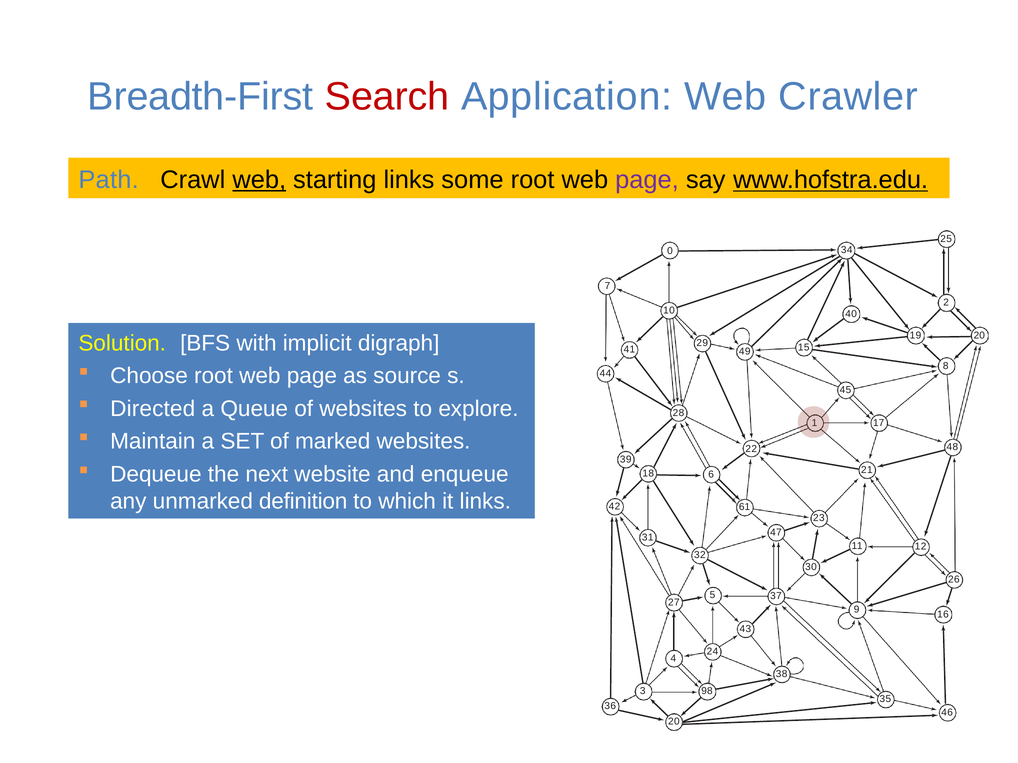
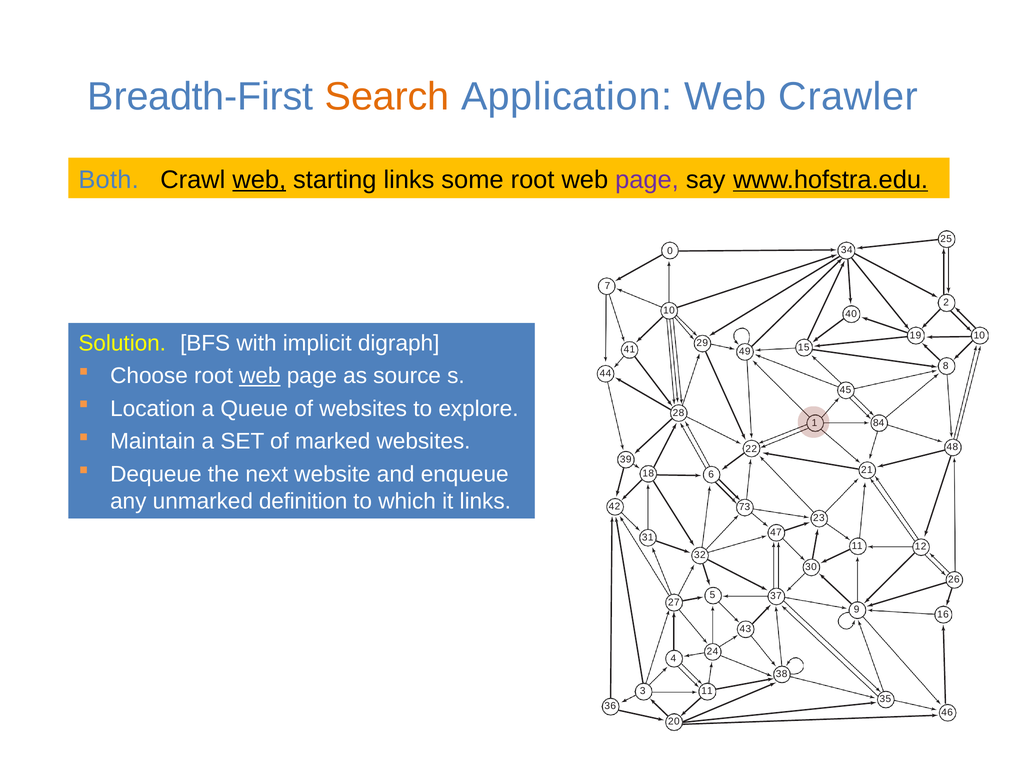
Search colour: red -> orange (387, 97)
Path: Path -> Both (109, 180)
19 20: 20 -> 10 (979, 335)
web underline: none -> present (260, 376)
Directed: Directed -> Location (153, 409)
17: 17 -> 84 (879, 423)
61: 61 -> 73 (745, 507)
3 98: 98 -> 11 (707, 692)
